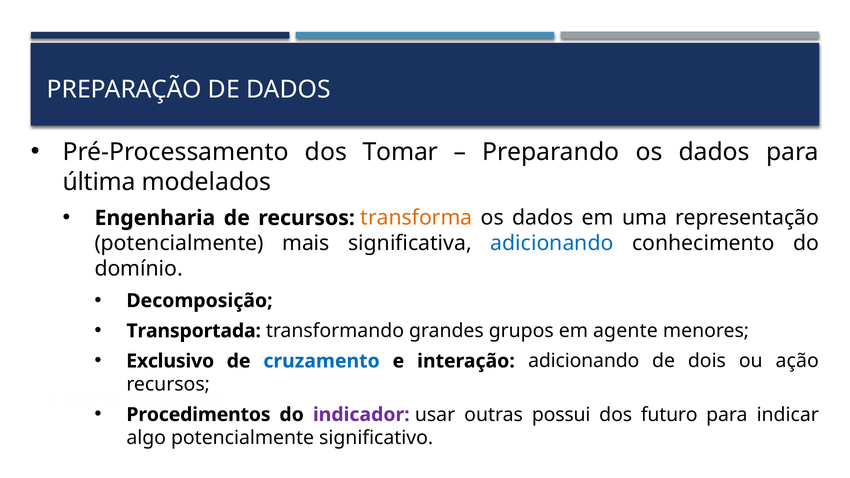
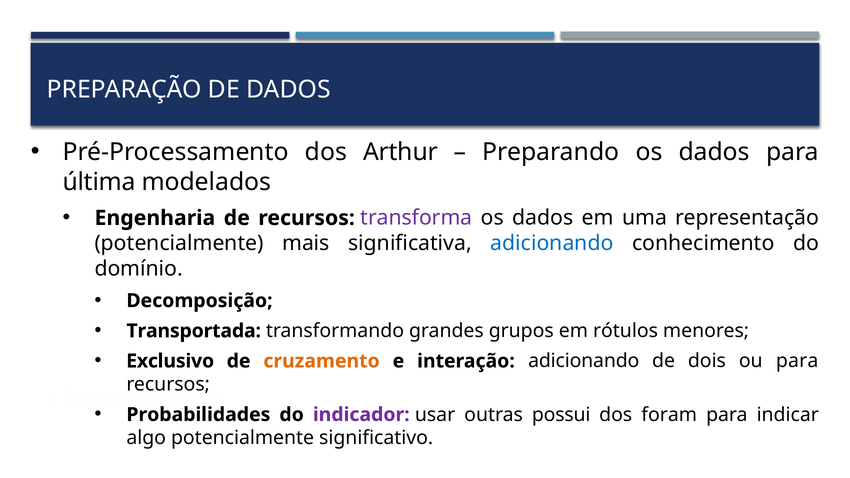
Tomar: Tomar -> Arthur (401, 152)
transforma colour: orange -> purple (416, 218)
agente: agente -> rótulos (626, 331)
cruzamento colour: blue -> orange (322, 361)
ou ação: ação -> para (797, 361)
Procedimentos: Procedimentos -> Probabilidades (198, 415)
futuro: futuro -> foram (669, 415)
